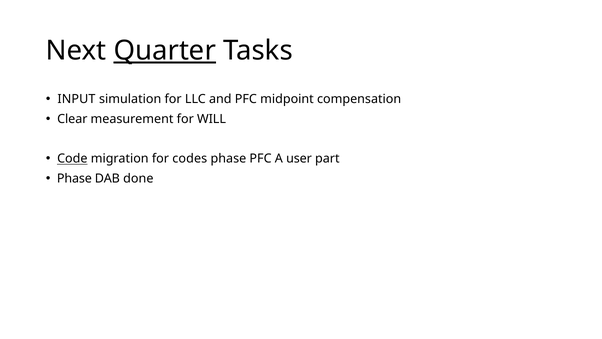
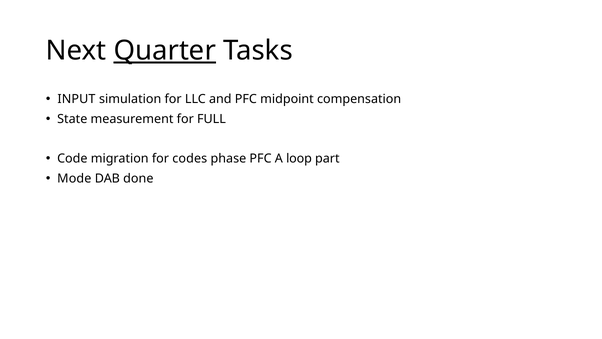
Clear: Clear -> State (72, 119)
WILL: WILL -> FULL (211, 119)
Code underline: present -> none (72, 159)
user: user -> loop (299, 159)
Phase: Phase -> Mode (74, 178)
